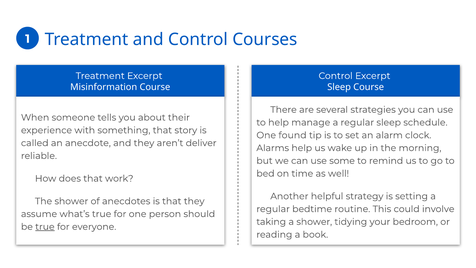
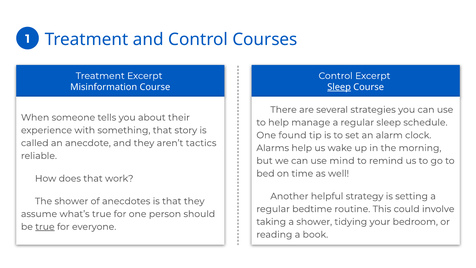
Sleep underline: none -> present (339, 87)
deliver: deliver -> tactics (201, 143)
some: some -> mind (342, 161)
